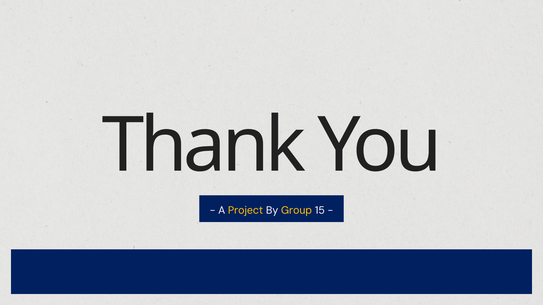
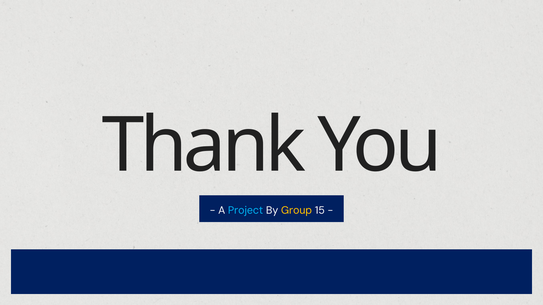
Project colour: yellow -> light blue (246, 211)
